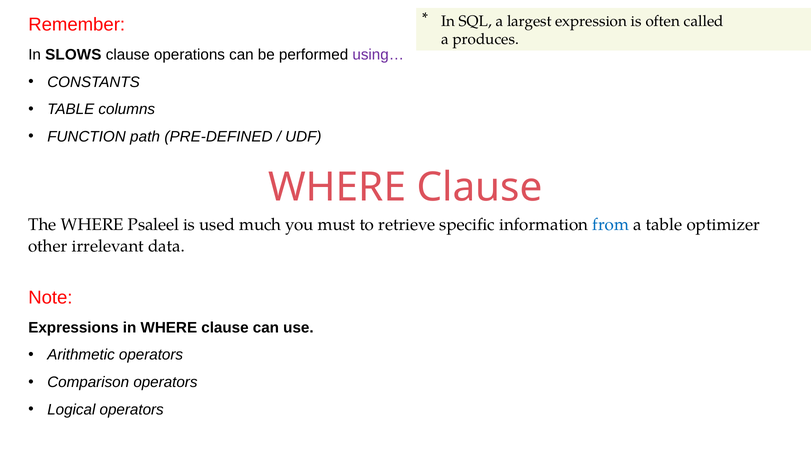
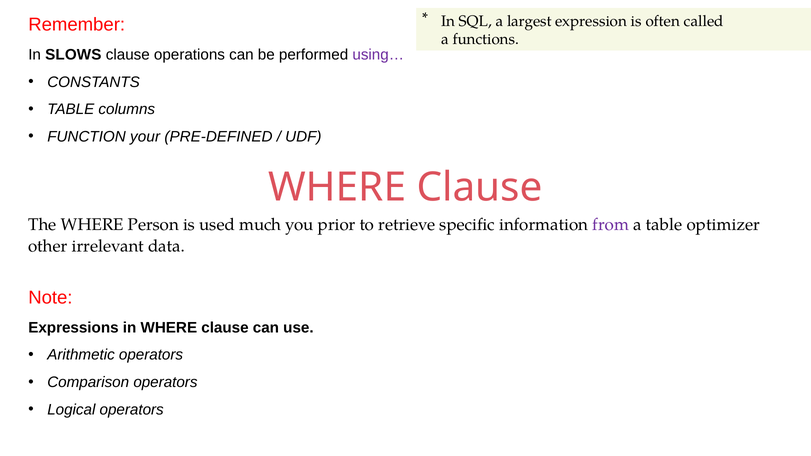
produces: produces -> functions (486, 39)
path: path -> your (145, 137)
Psaleel: Psaleel -> Person (153, 225)
must: must -> prior (337, 225)
from colour: blue -> purple (611, 225)
